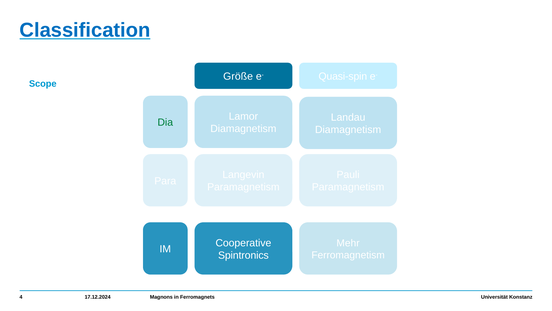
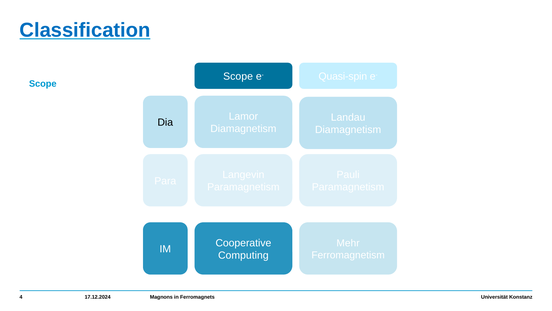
Größe: Größe -> Scope (238, 76)
Dia colour: green -> black (165, 122)
Spintronics: Spintronics -> Computing (243, 255)
